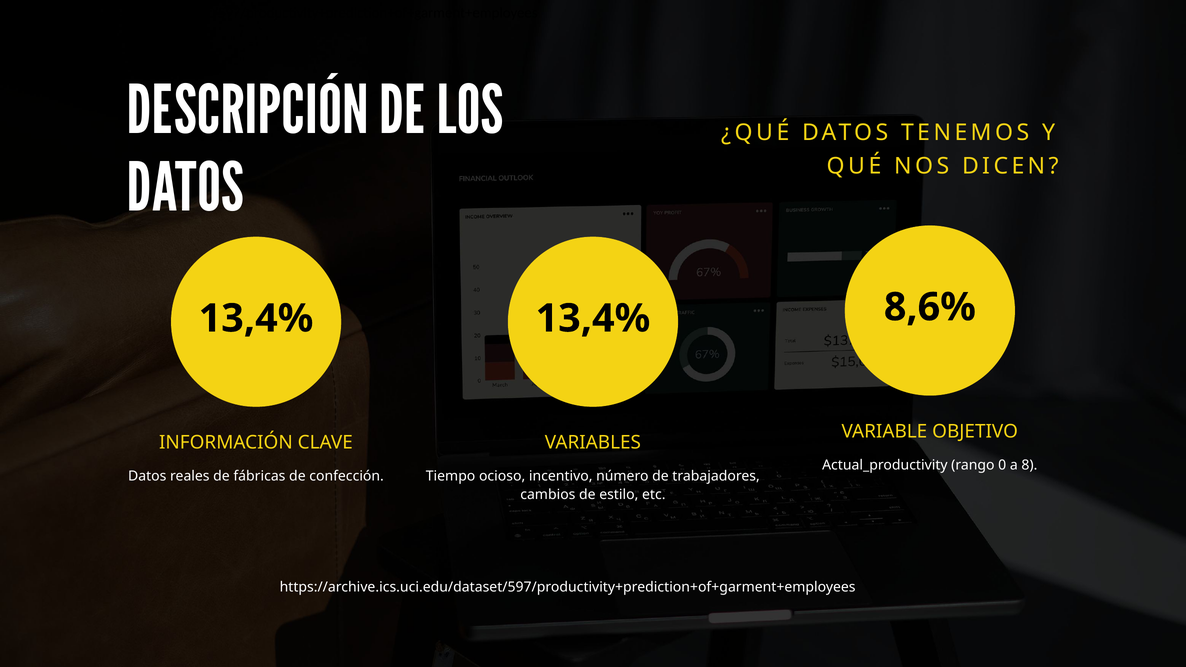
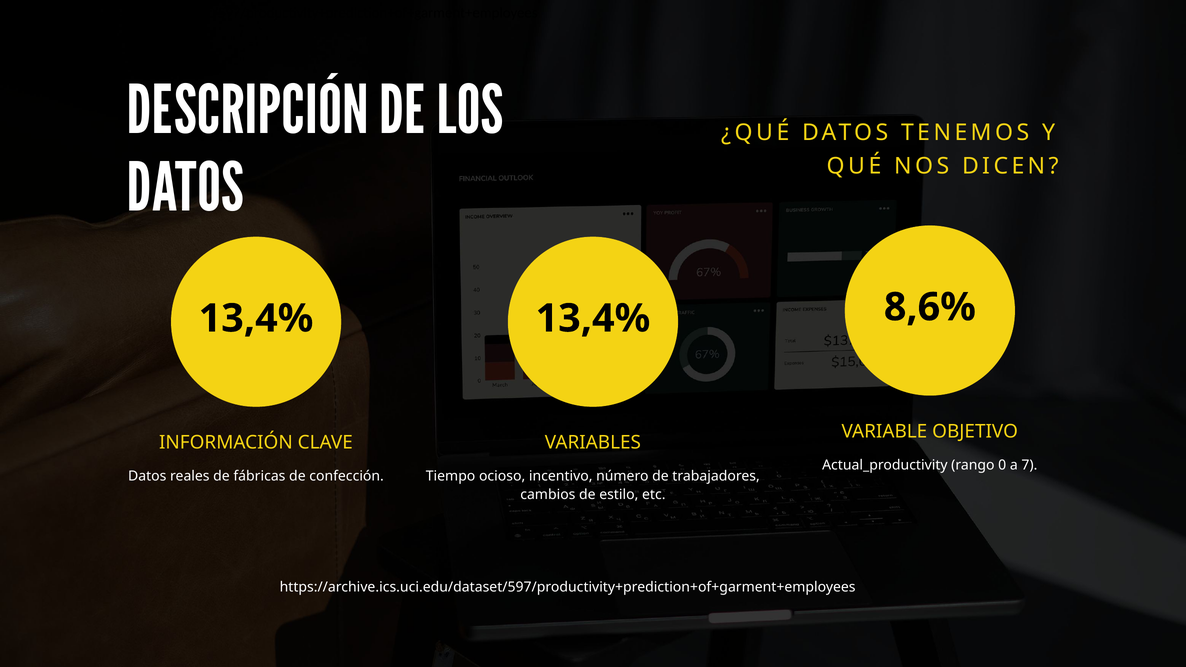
8: 8 -> 7 (1029, 465)
